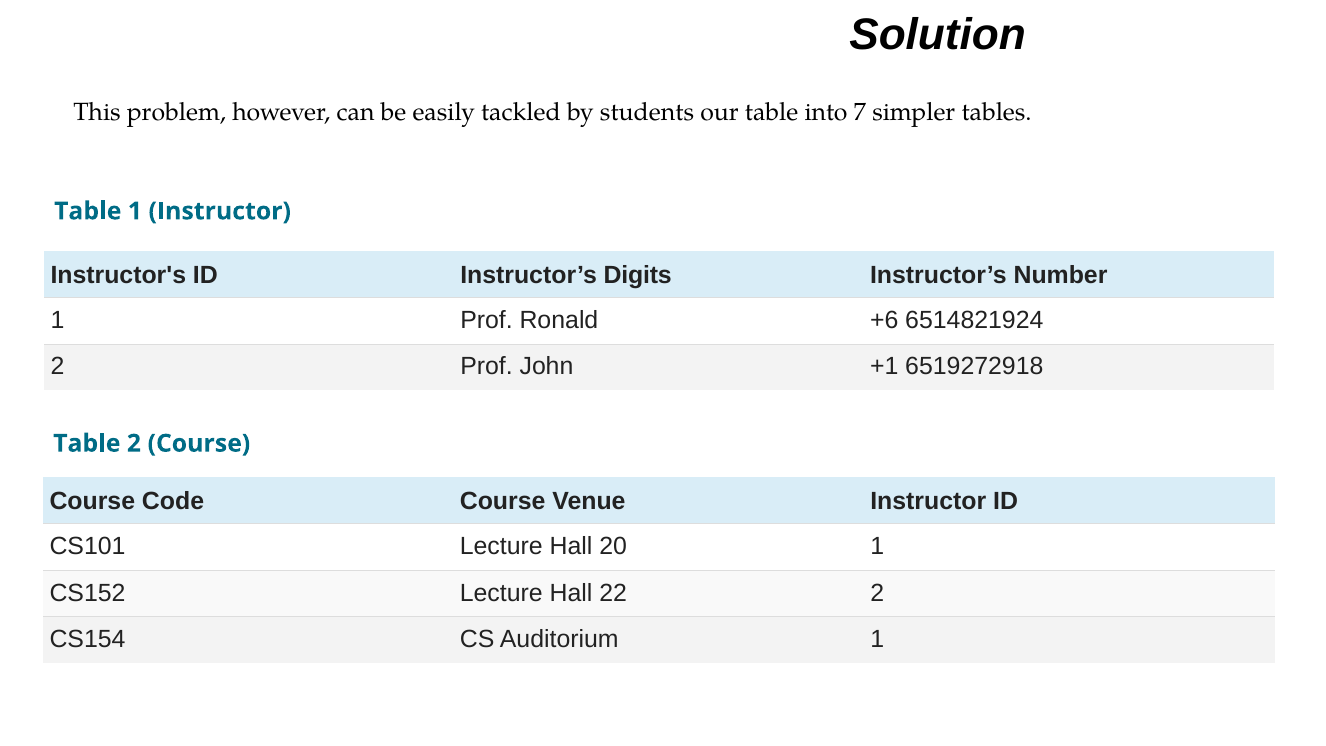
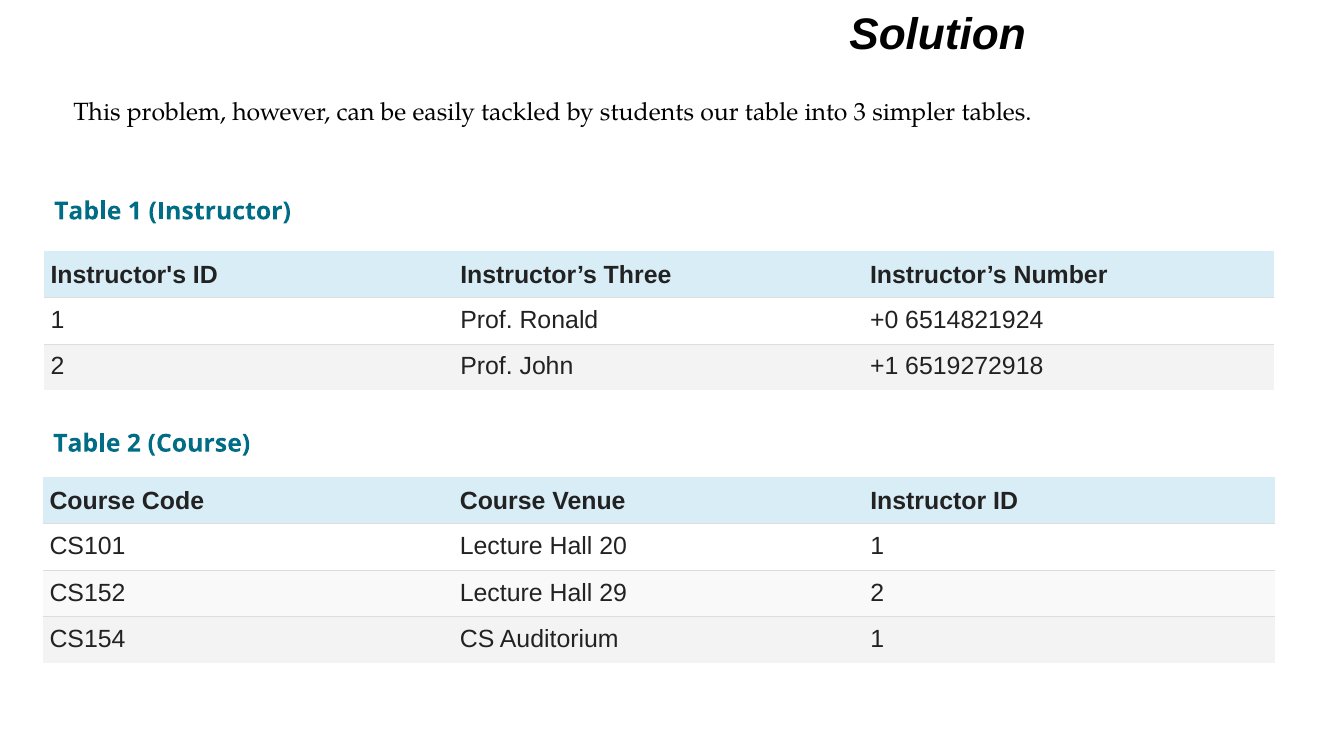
7: 7 -> 3 (860, 113)
Digits: Digits -> Three (638, 275)
+6: +6 -> +0 (884, 320)
22: 22 -> 29 (613, 593)
